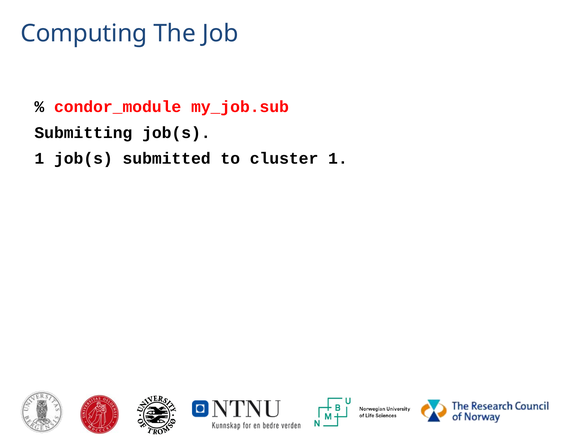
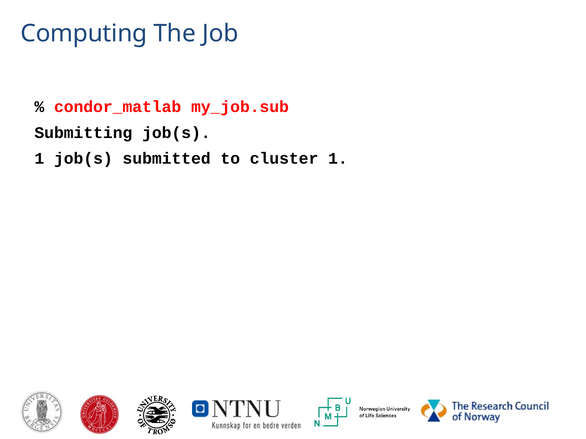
condor_module: condor_module -> condor_matlab (118, 107)
